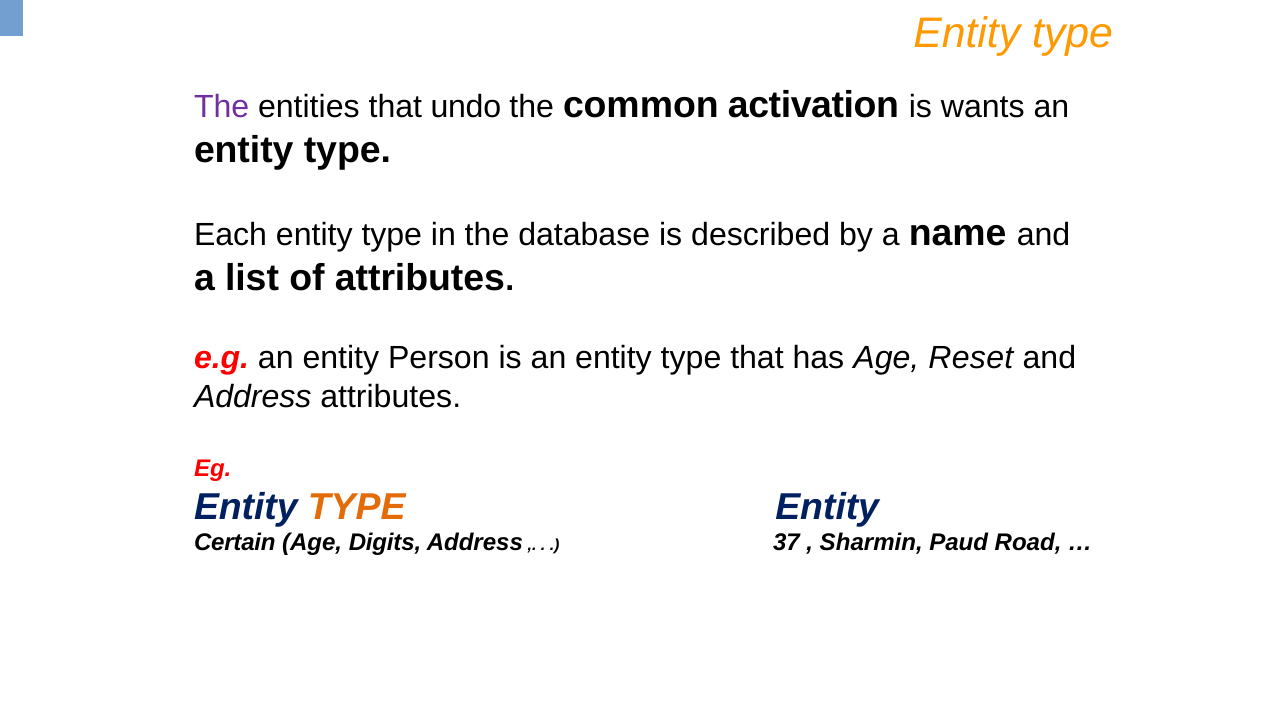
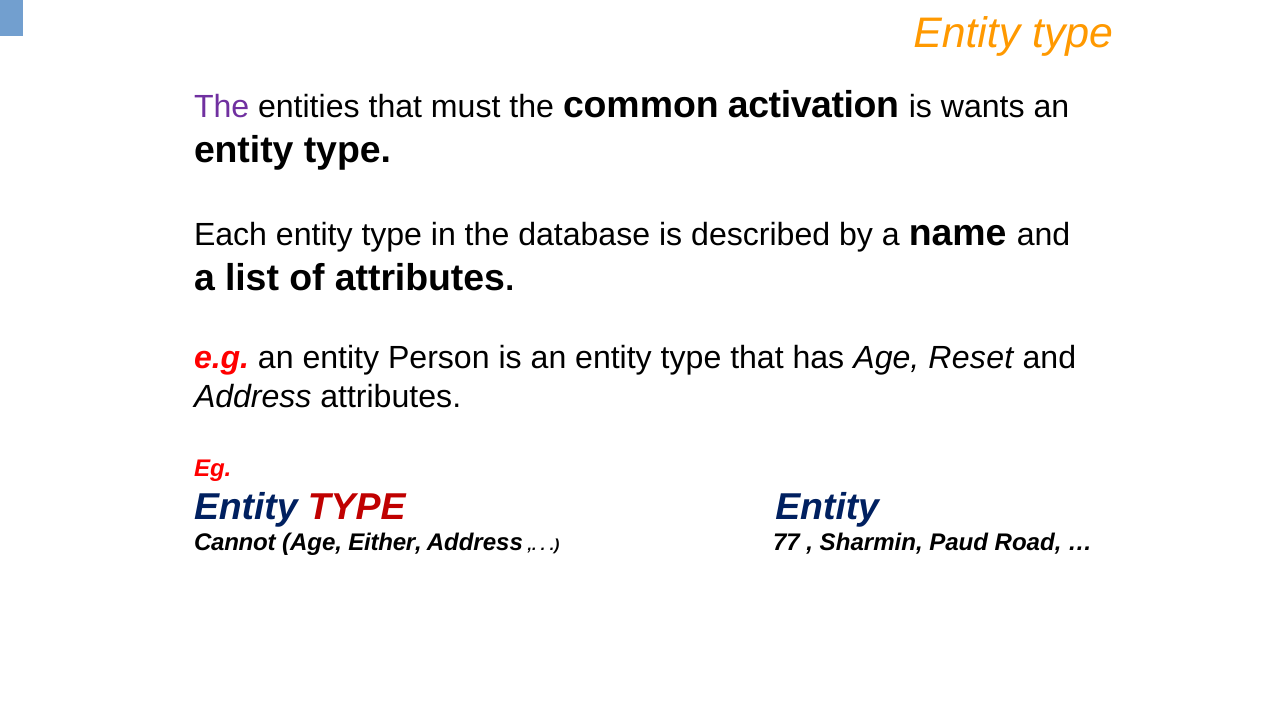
undo: undo -> must (466, 107)
TYPE colour: orange -> red (357, 507)
Certain: Certain -> Cannot (235, 543)
Digits: Digits -> Either (385, 543)
37: 37 -> 77 (786, 543)
